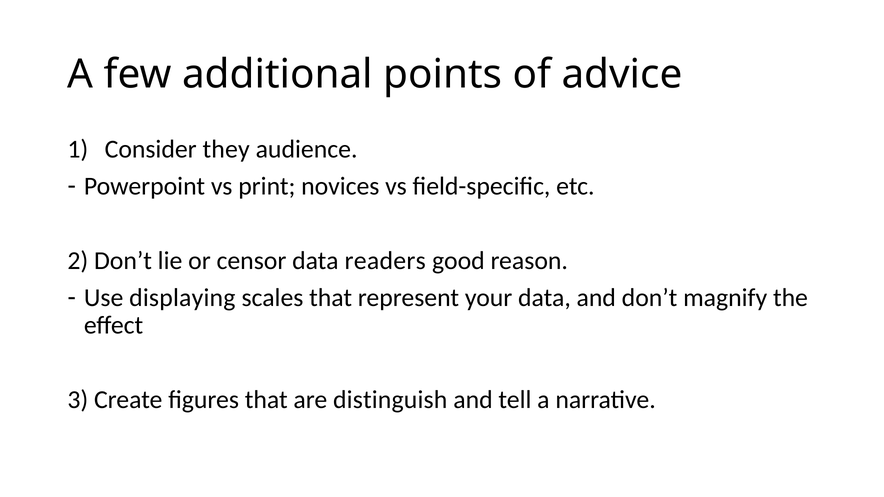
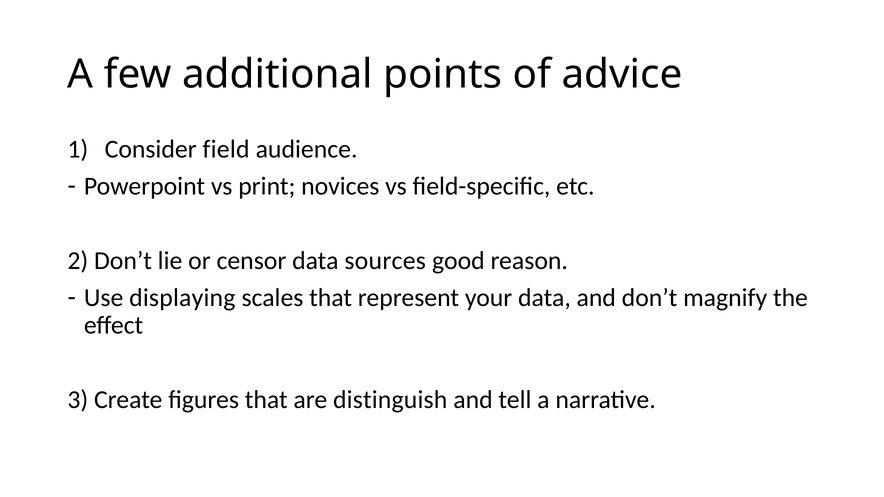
they: they -> field (226, 149)
readers: readers -> sources (385, 261)
